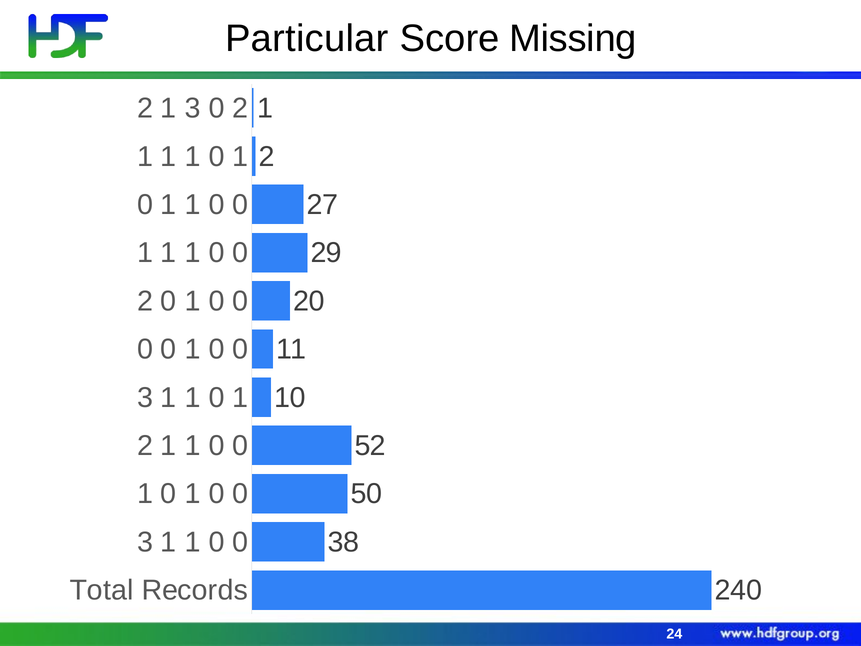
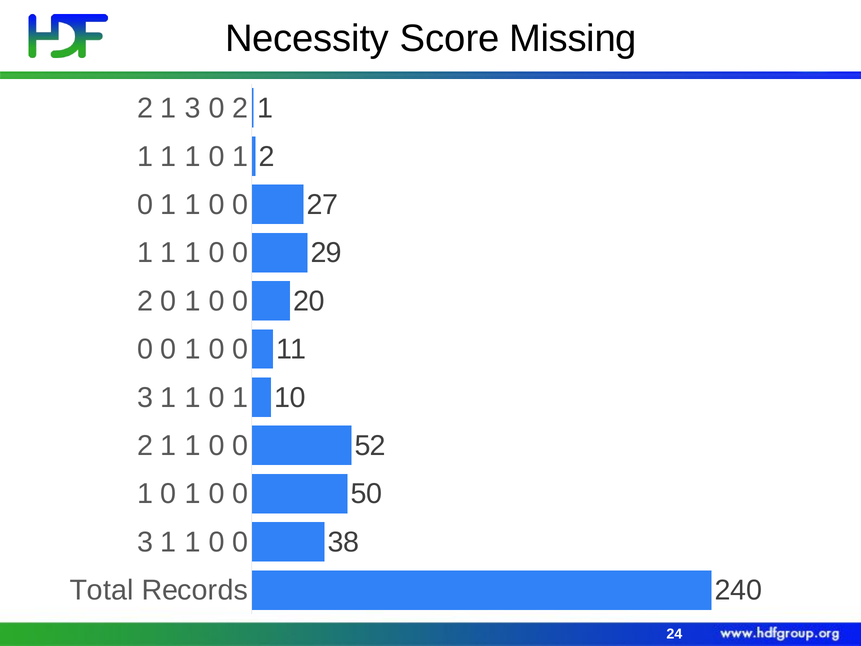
Particular: Particular -> Necessity (307, 39)
